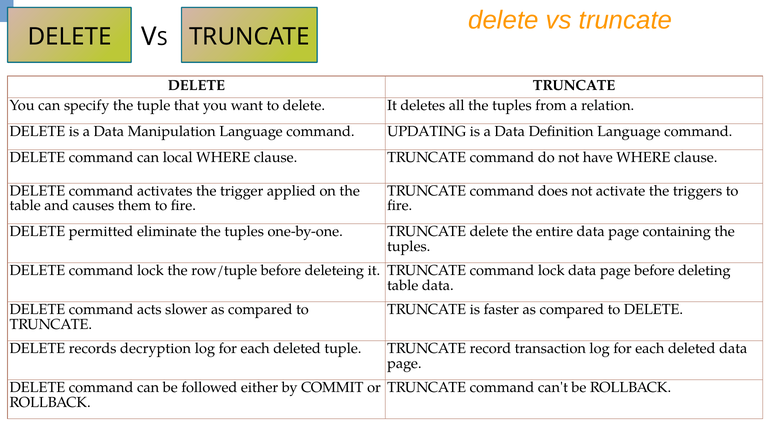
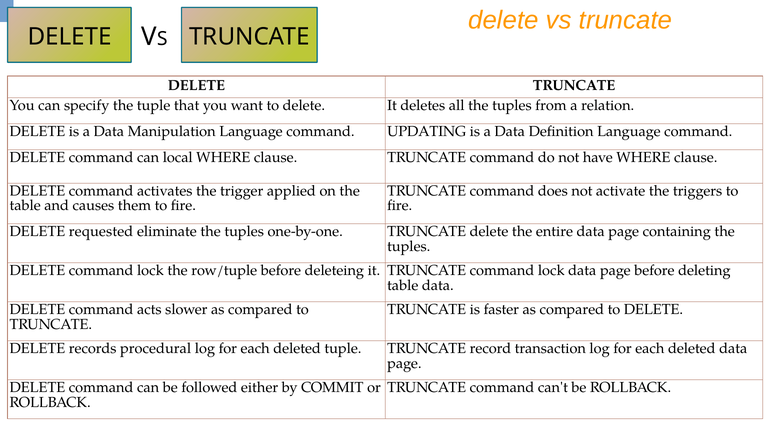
permitted: permitted -> requested (101, 232)
decryption: decryption -> procedural (156, 349)
